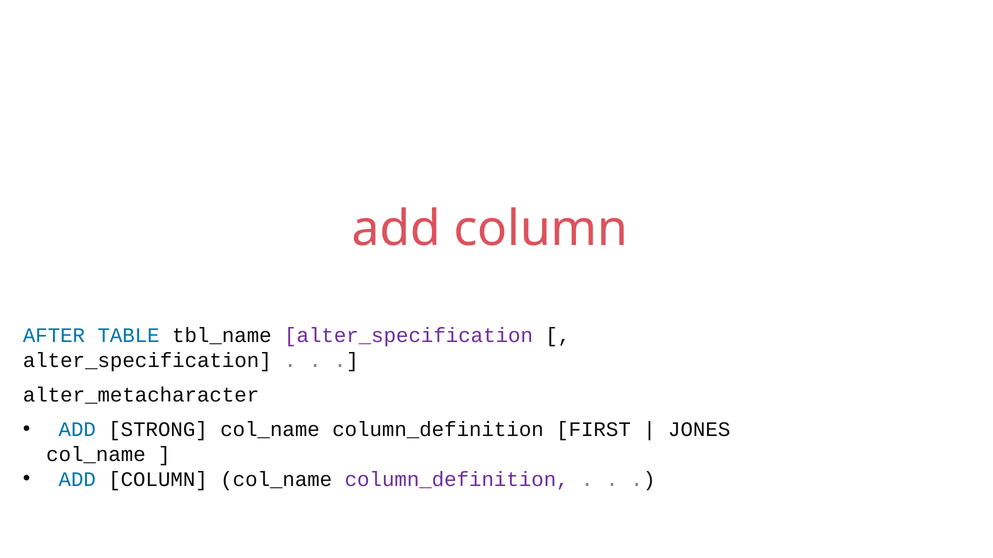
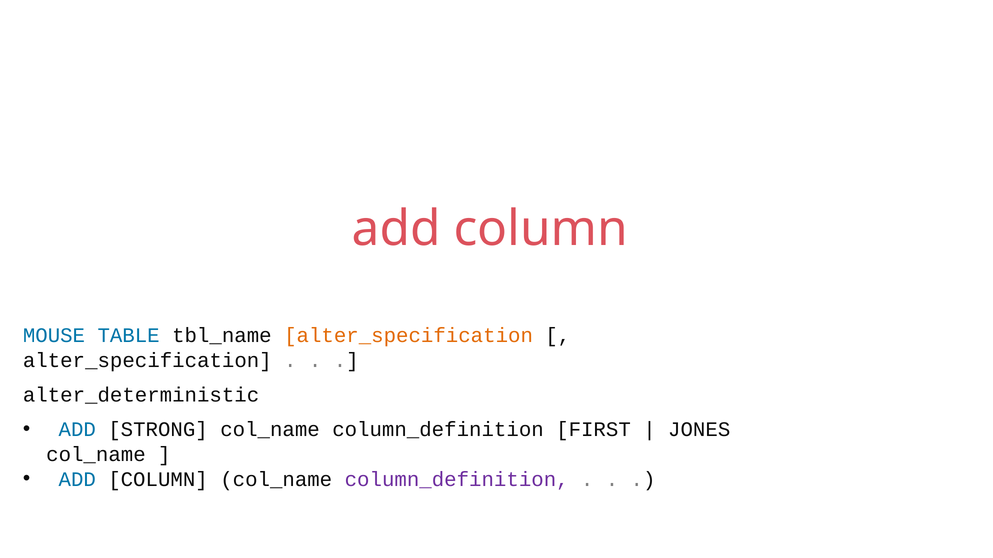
AFTER: AFTER -> MOUSE (54, 336)
alter_specification colour: purple -> orange (409, 336)
alter_metacharacter: alter_metacharacter -> alter_deterministic (141, 395)
